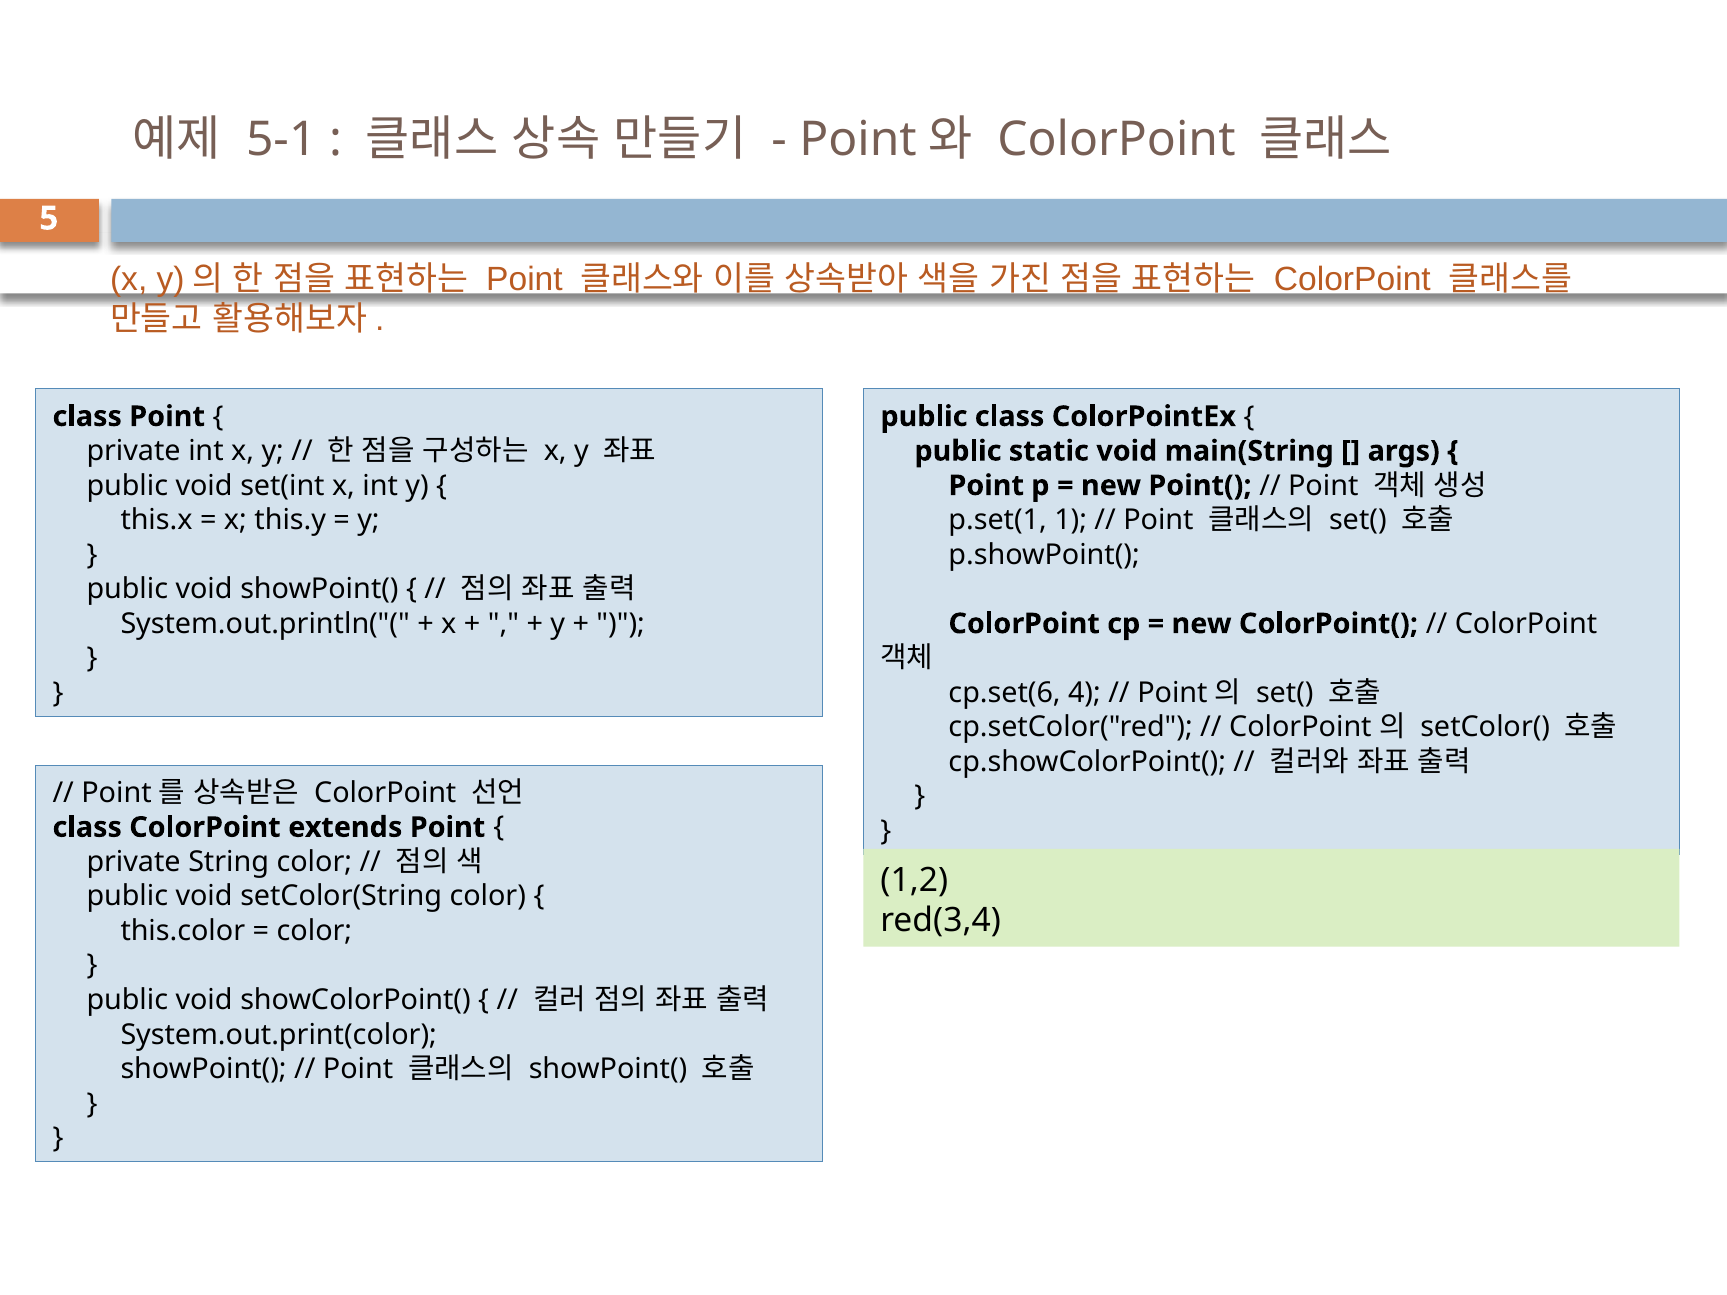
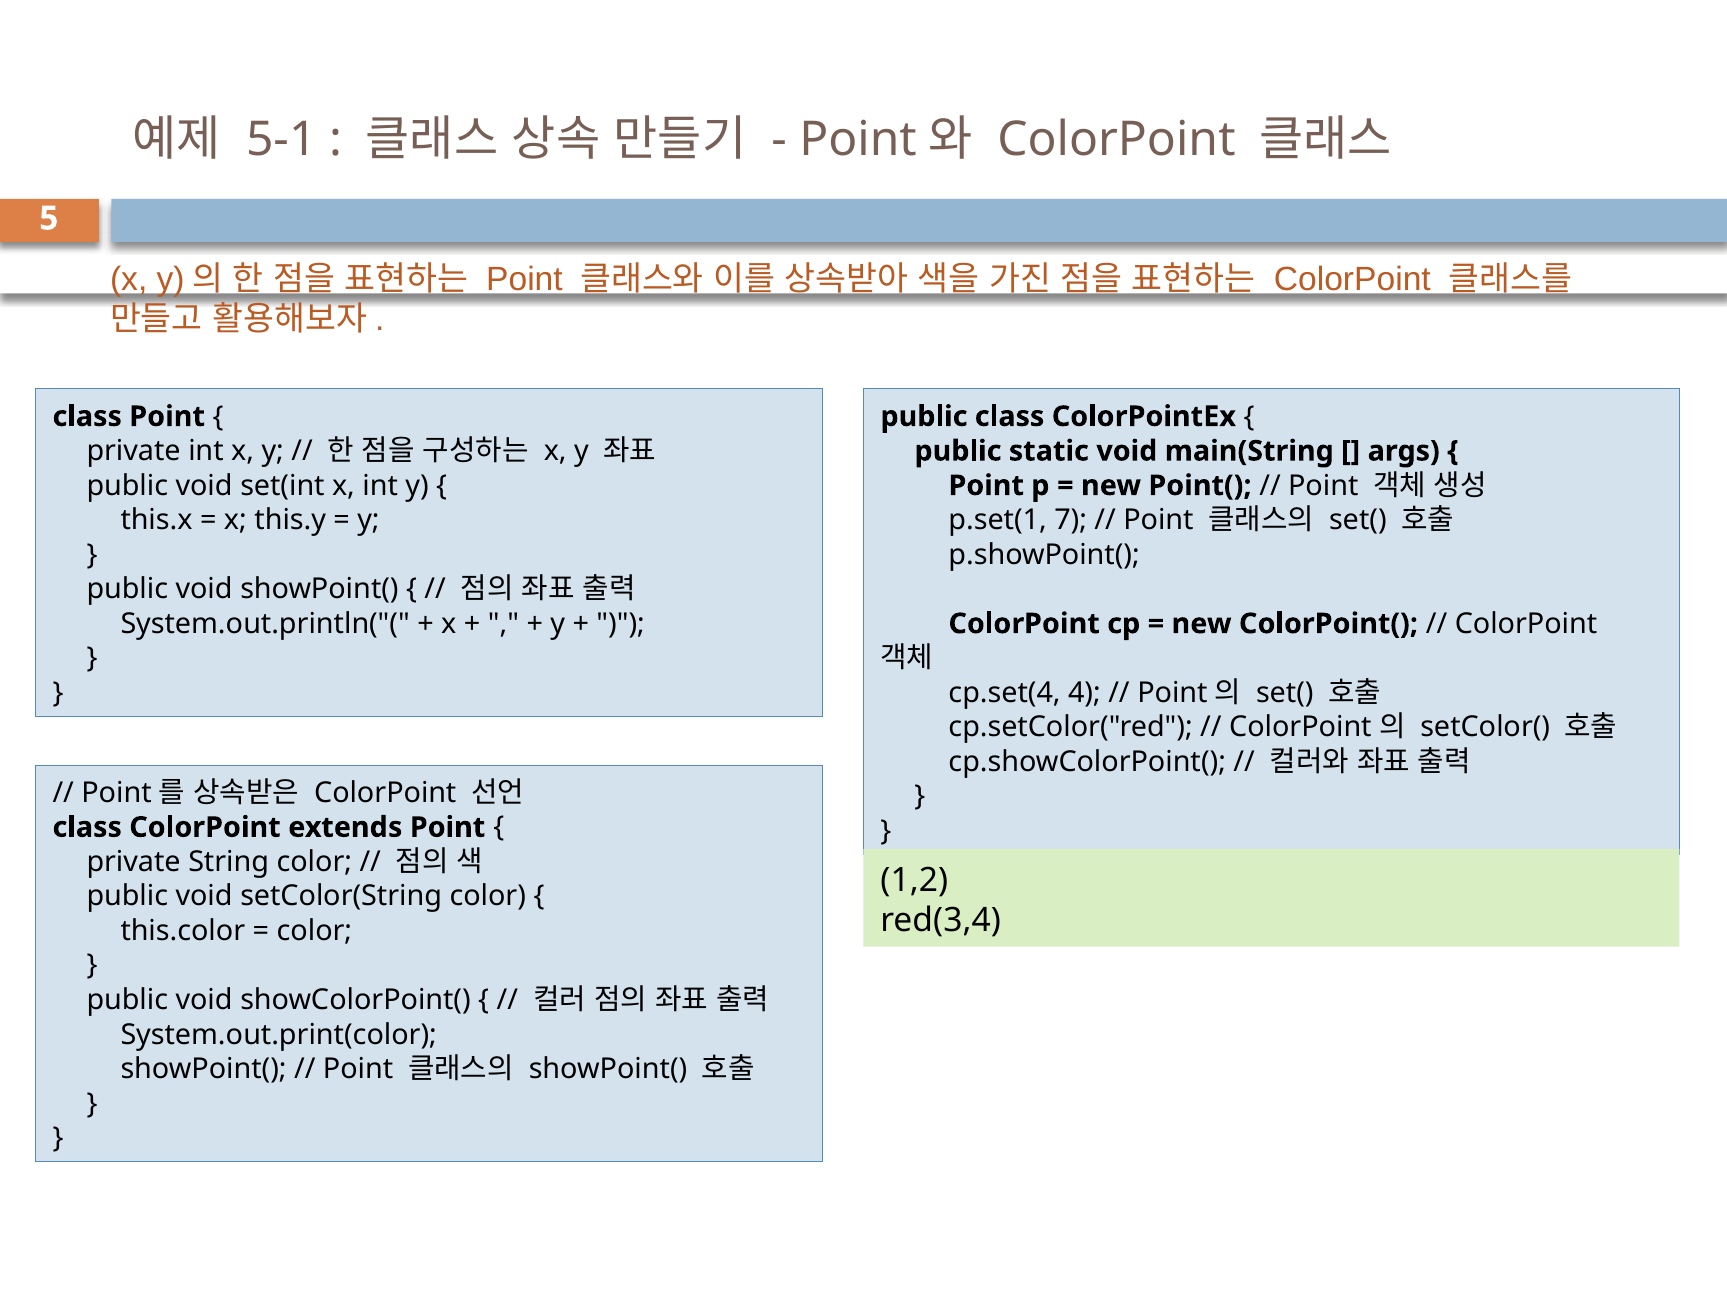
1: 1 -> 7 (1071, 520)
cp.set(6: cp.set(6 -> cp.set(4 (1005, 693)
